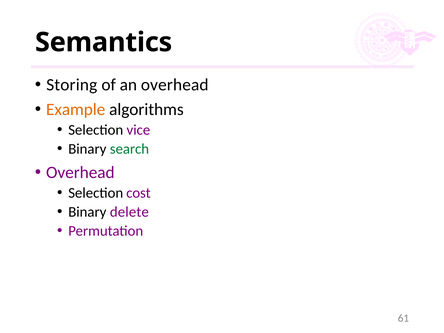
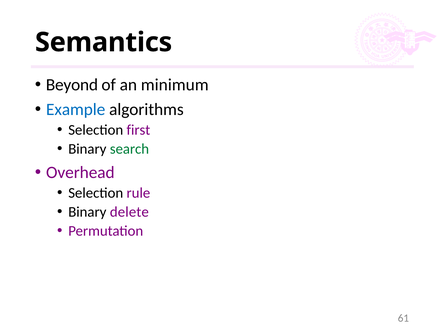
Storing: Storing -> Beyond (72, 85)
an overhead: overhead -> minimum (175, 85)
Example colour: orange -> blue (76, 110)
vice: vice -> first (138, 130)
cost: cost -> rule (138, 193)
